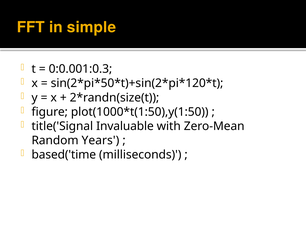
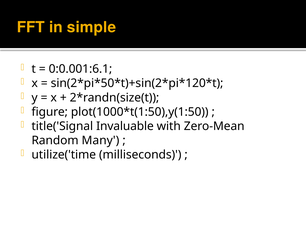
0:0.001:0.3: 0:0.001:0.3 -> 0:0.001:6.1 (80, 69)
Years: Years -> Many (100, 140)
based('time: based('time -> utilize('time (64, 154)
